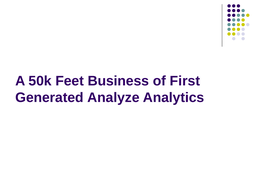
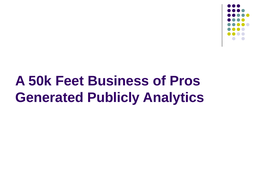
First: First -> Pros (185, 81)
Analyze: Analyze -> Publicly (114, 98)
